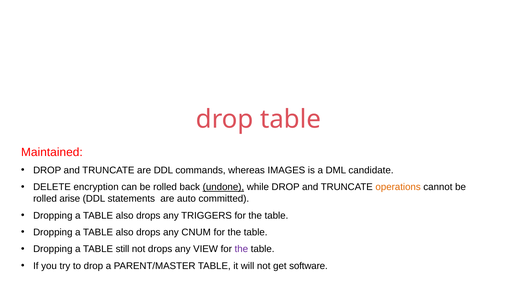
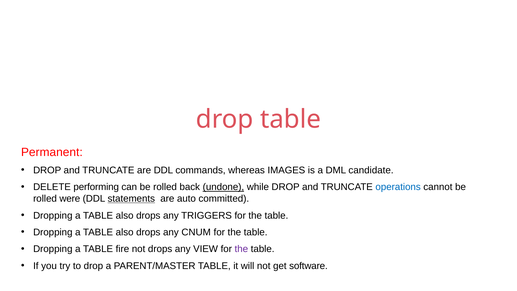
Maintained: Maintained -> Permanent (52, 152)
encryption: encryption -> performing (96, 187)
operations colour: orange -> blue (398, 187)
arise: arise -> were (70, 199)
statements underline: none -> present (131, 199)
still: still -> fire (122, 249)
